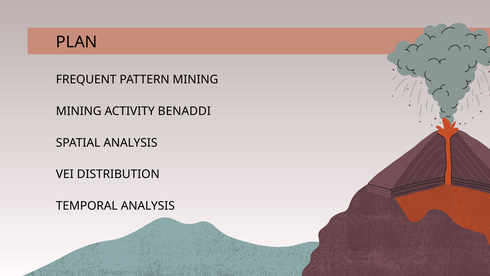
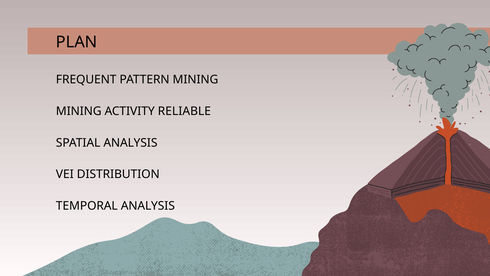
BENADDI: BENADDI -> RELIABLE (184, 111)
